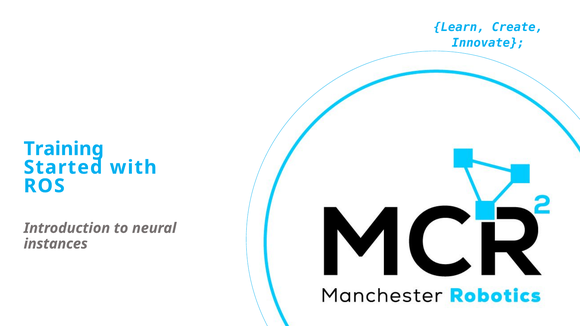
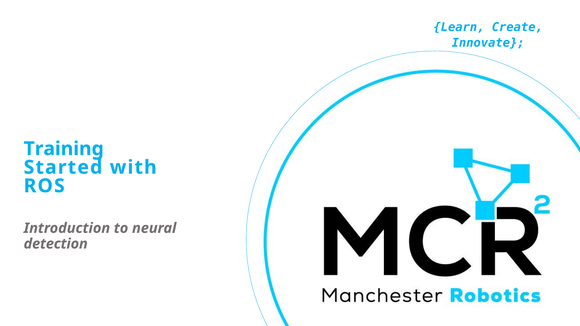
instances: instances -> detection (56, 244)
